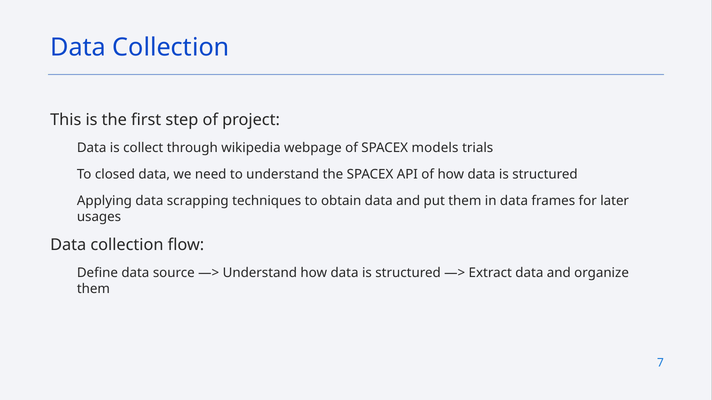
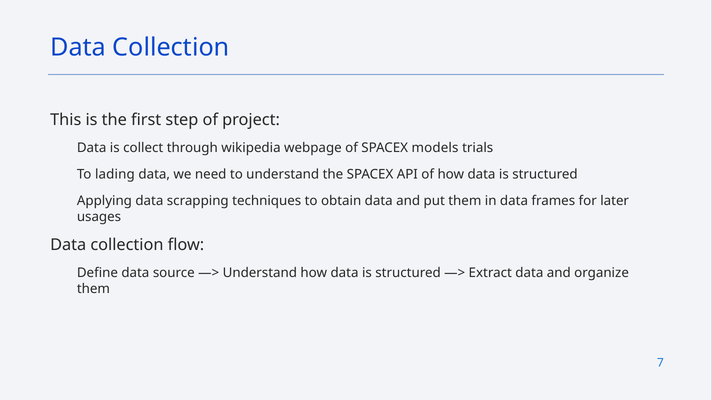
closed: closed -> lading (115, 175)
